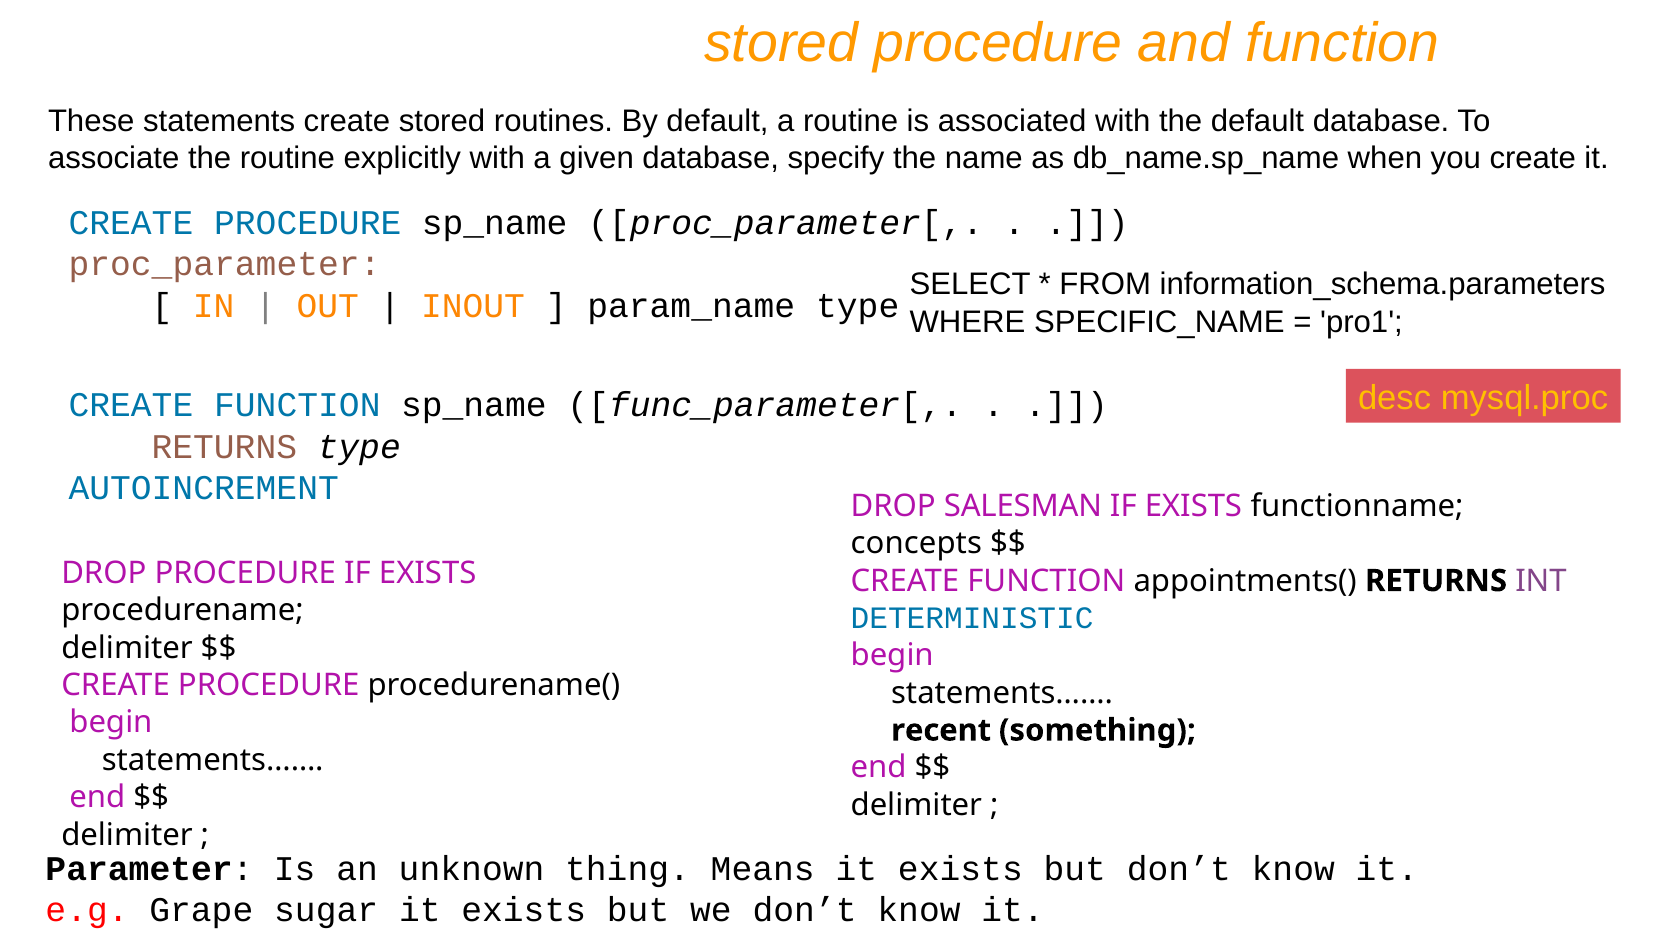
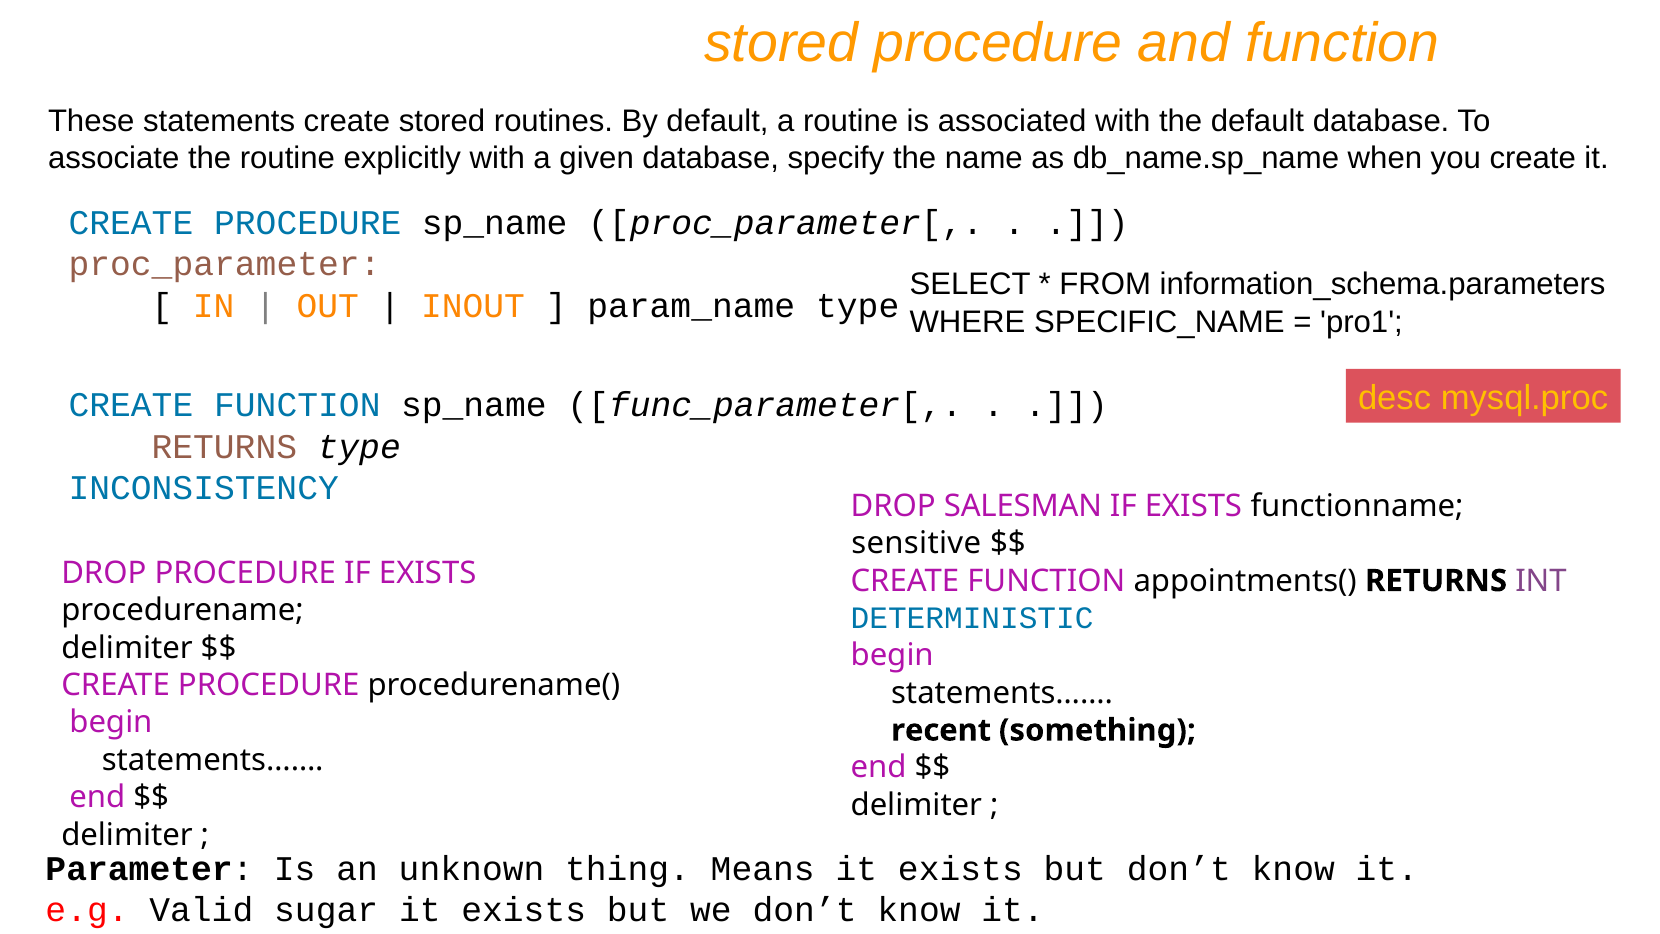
AUTOINCREMENT: AUTOINCREMENT -> INCONSISTENCY (204, 488)
concepts: concepts -> sensitive (916, 543)
Grape: Grape -> Valid (201, 910)
